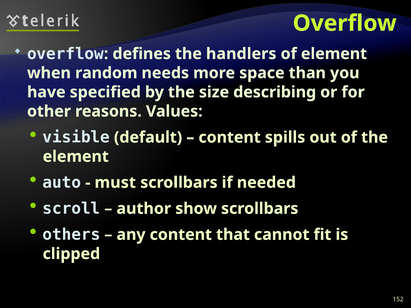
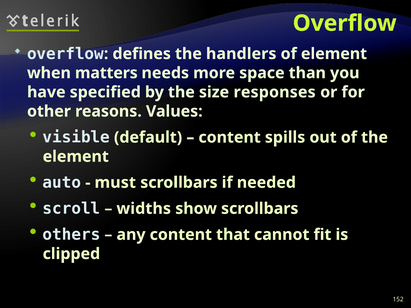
random: random -> matters (106, 73)
describing: describing -> responses (275, 92)
author: author -> widths (144, 209)
